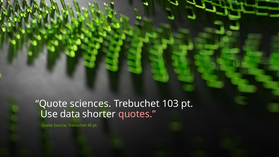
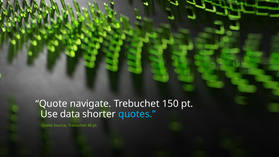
sciences: sciences -> navigate (91, 104)
103: 103 -> 150 (170, 104)
quotes colour: pink -> light blue (137, 114)
